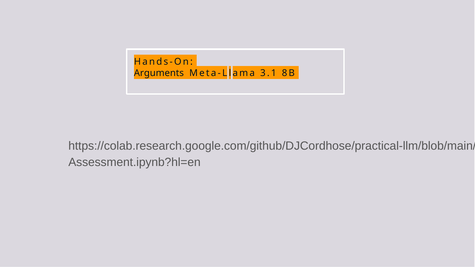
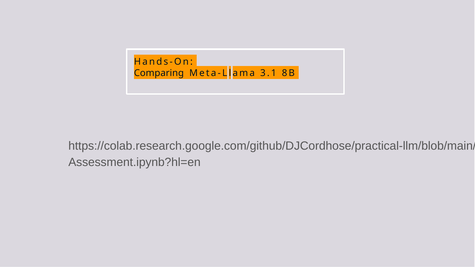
Arguments: Arguments -> Comparing (159, 73)
